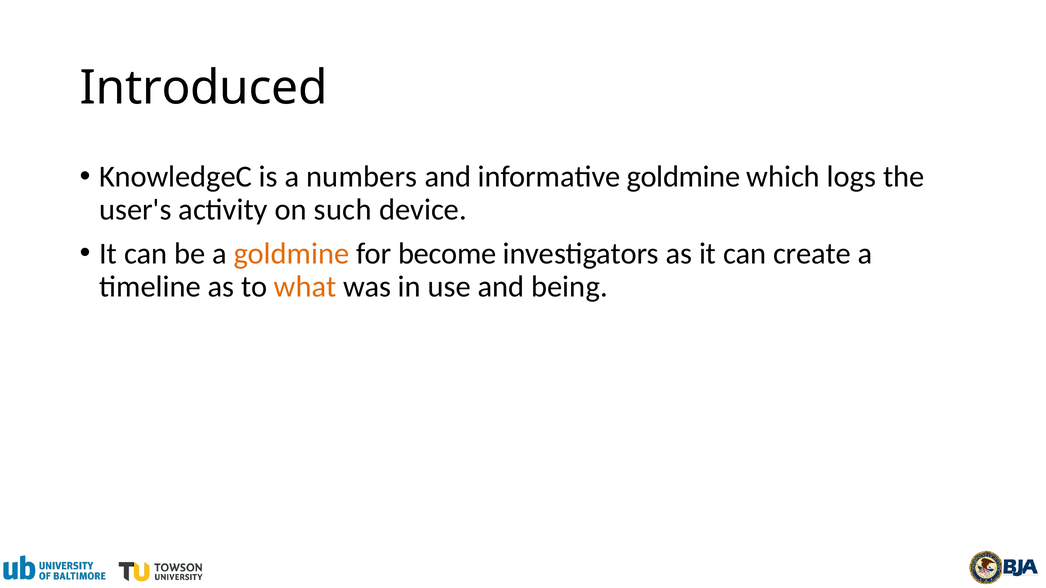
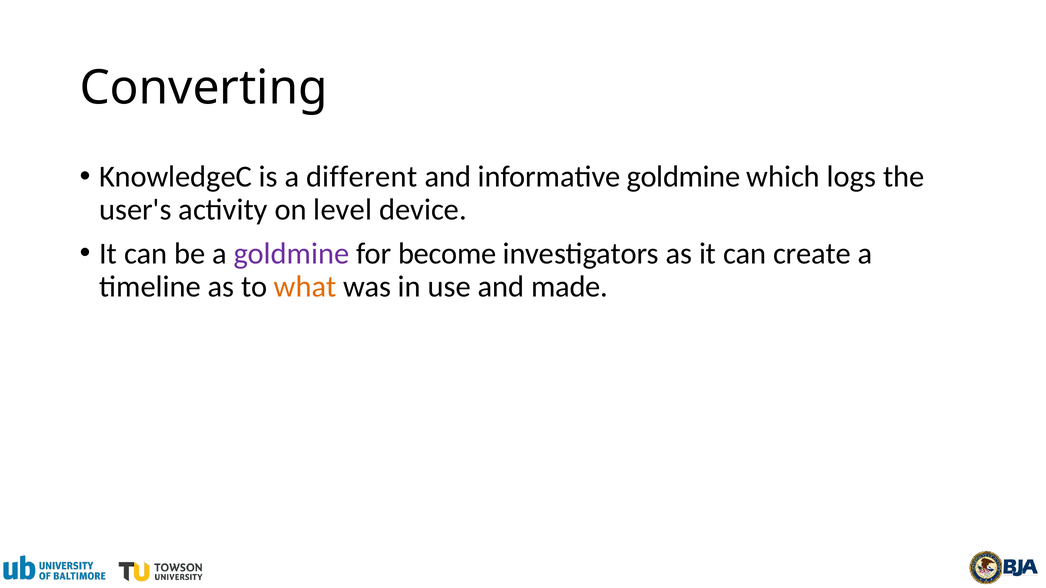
Introduced: Introduced -> Converting (204, 88)
numbers: numbers -> different (362, 177)
such: such -> level (343, 210)
goldmine colour: orange -> purple (291, 254)
being: being -> made (570, 287)
